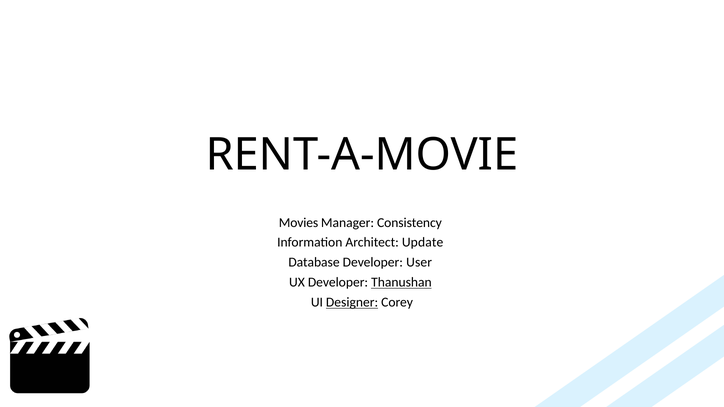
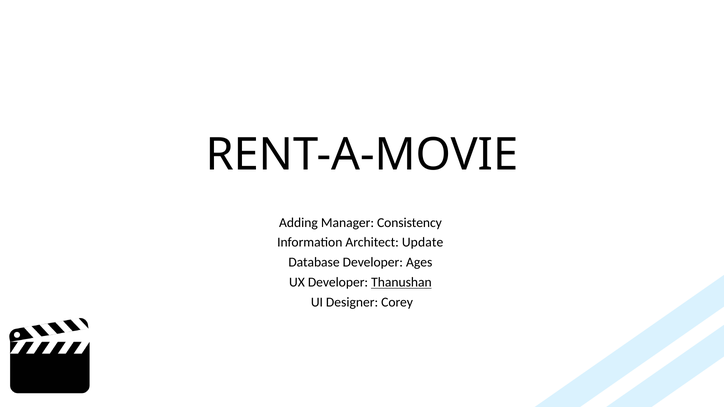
Movies: Movies -> Adding (298, 223)
User: User -> Ages (419, 263)
Designer underline: present -> none (352, 303)
